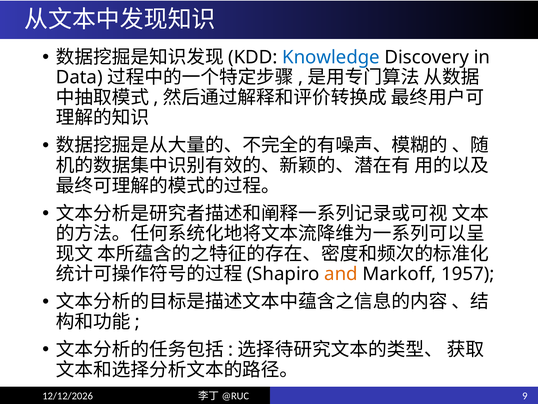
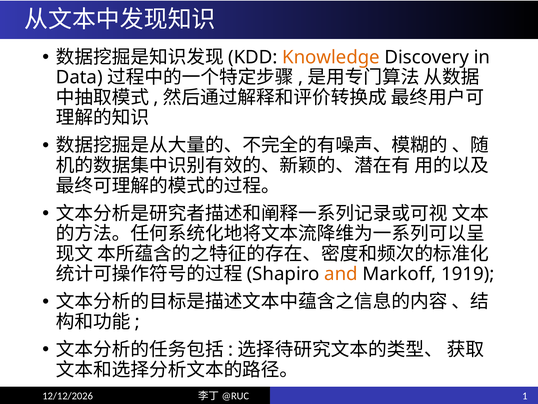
Knowledge colour: blue -> orange (331, 57)
1957: 1957 -> 1919 (468, 274)
9: 9 -> 1 (525, 396)
